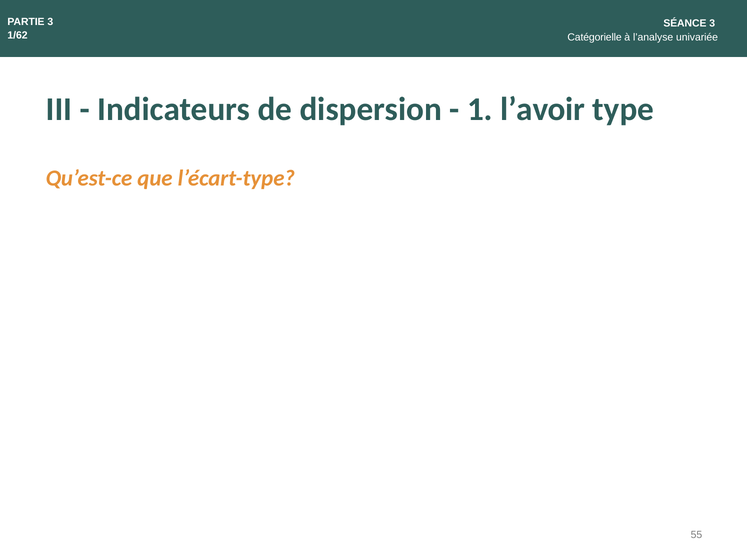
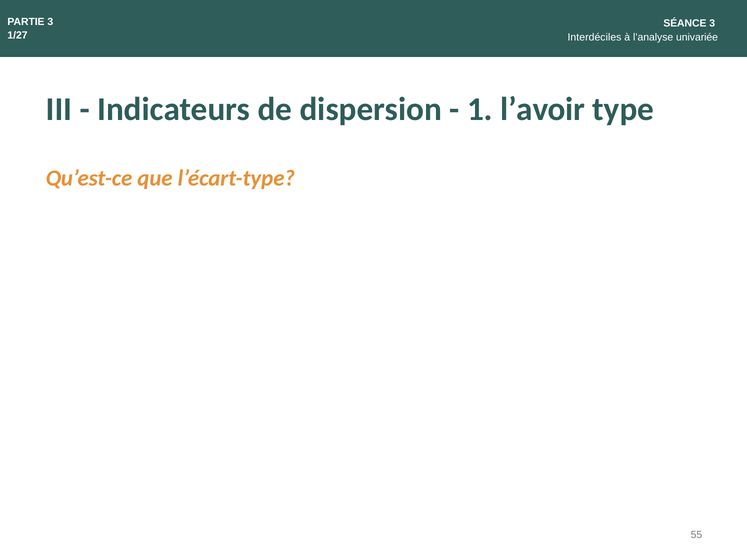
1/62: 1/62 -> 1/27 (18, 36)
Catégorielle: Catégorielle -> Interdéciles (594, 37)
